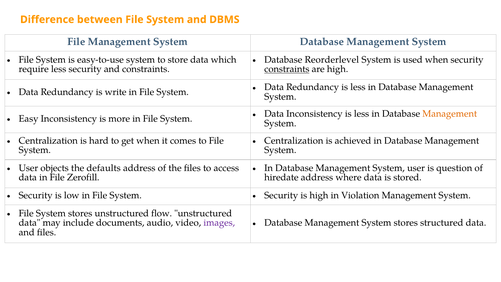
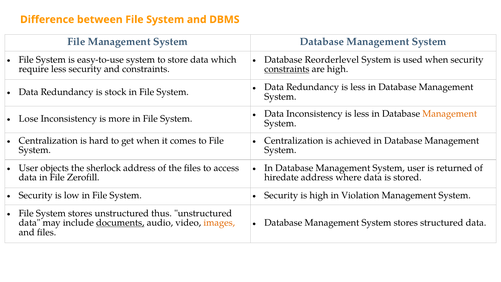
write: write -> stock (116, 92)
Easy: Easy -> Lose (29, 119)
defaults: defaults -> sherlock (104, 168)
question: question -> returned (454, 168)
flow: flow -> thus (161, 213)
documents underline: none -> present (120, 223)
images colour: purple -> orange (219, 223)
